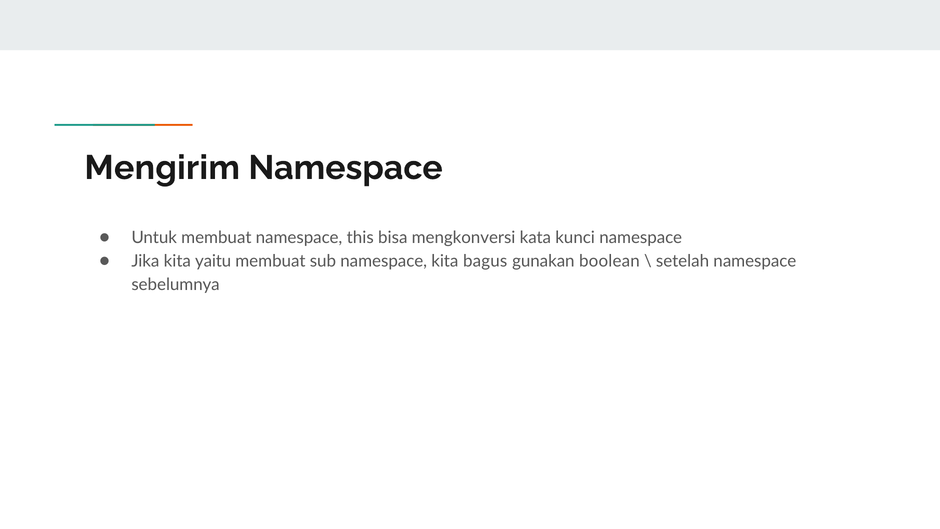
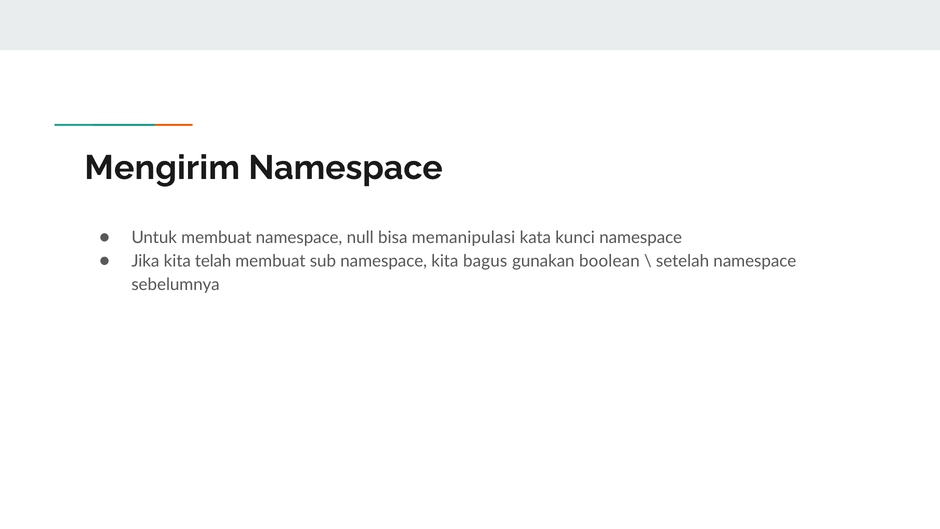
this: this -> null (360, 238)
mengkonversi: mengkonversi -> memanipulasi (463, 238)
yaitu: yaitu -> telah (213, 261)
